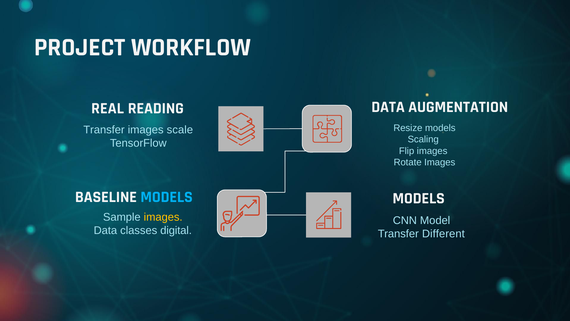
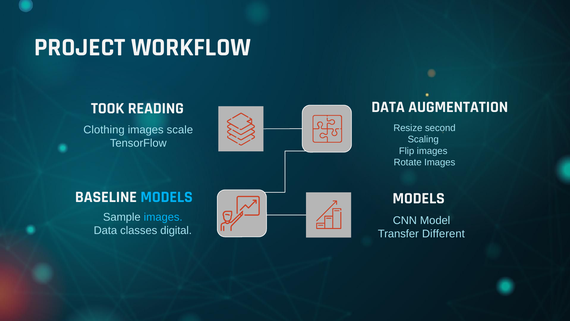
REAL: REAL -> TOOK (108, 108)
Resize models: models -> second (440, 128)
Transfer: Transfer -> Clothing (104, 130)
images colour: yellow -> light blue (163, 217)
